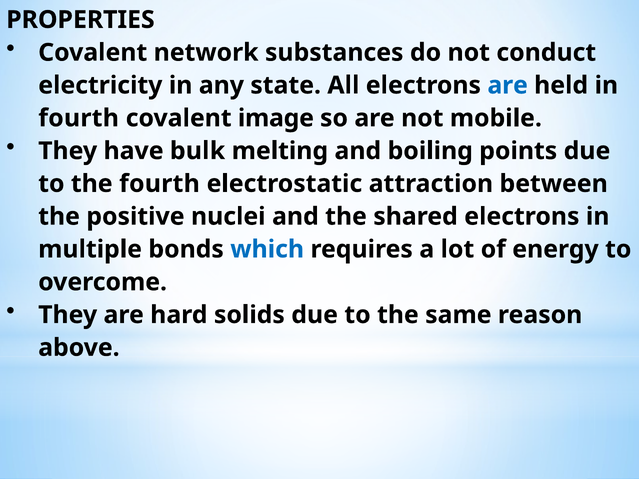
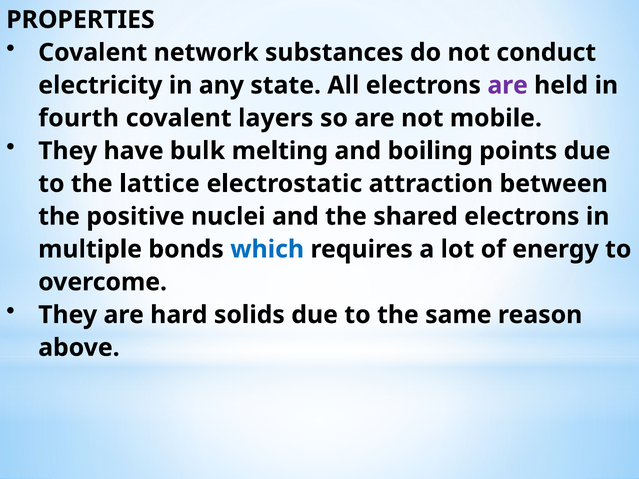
are colour: blue -> purple (508, 85)
image: image -> layers (276, 118)
the fourth: fourth -> lattice (159, 184)
